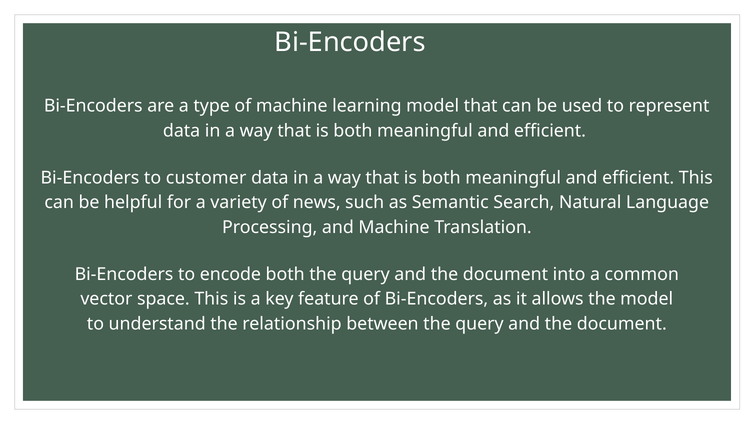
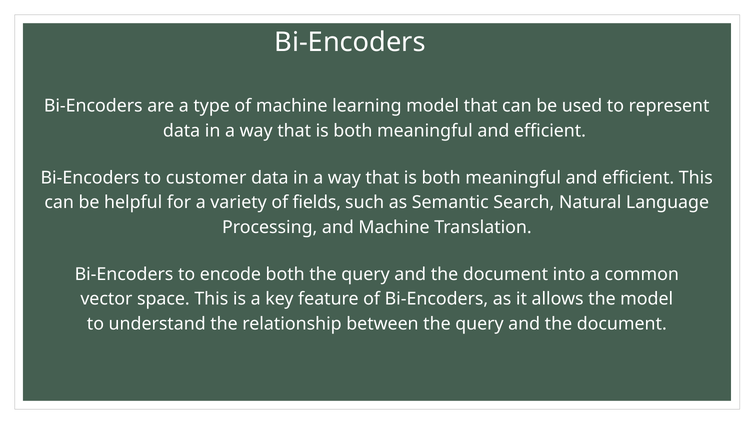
news: news -> fields (317, 203)
